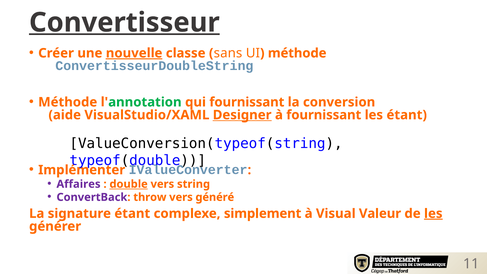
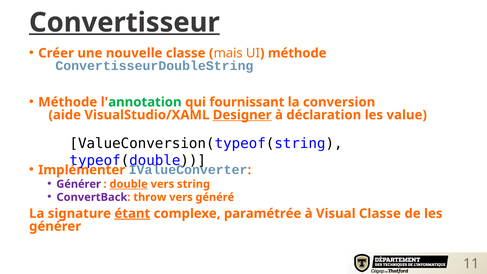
nouvelle underline: present -> none (134, 53)
sans: sans -> mais (228, 53)
à fournissant: fournissant -> déclaration (324, 115)
les étant: étant -> value (407, 115)
Affaires: Affaires -> Générer (79, 184)
étant underline: none -> present (132, 213)
simplement: simplement -> paramétrée (263, 213)
Visual Valeur: Valeur -> Classe (380, 213)
les underline: present -> none (433, 213)
